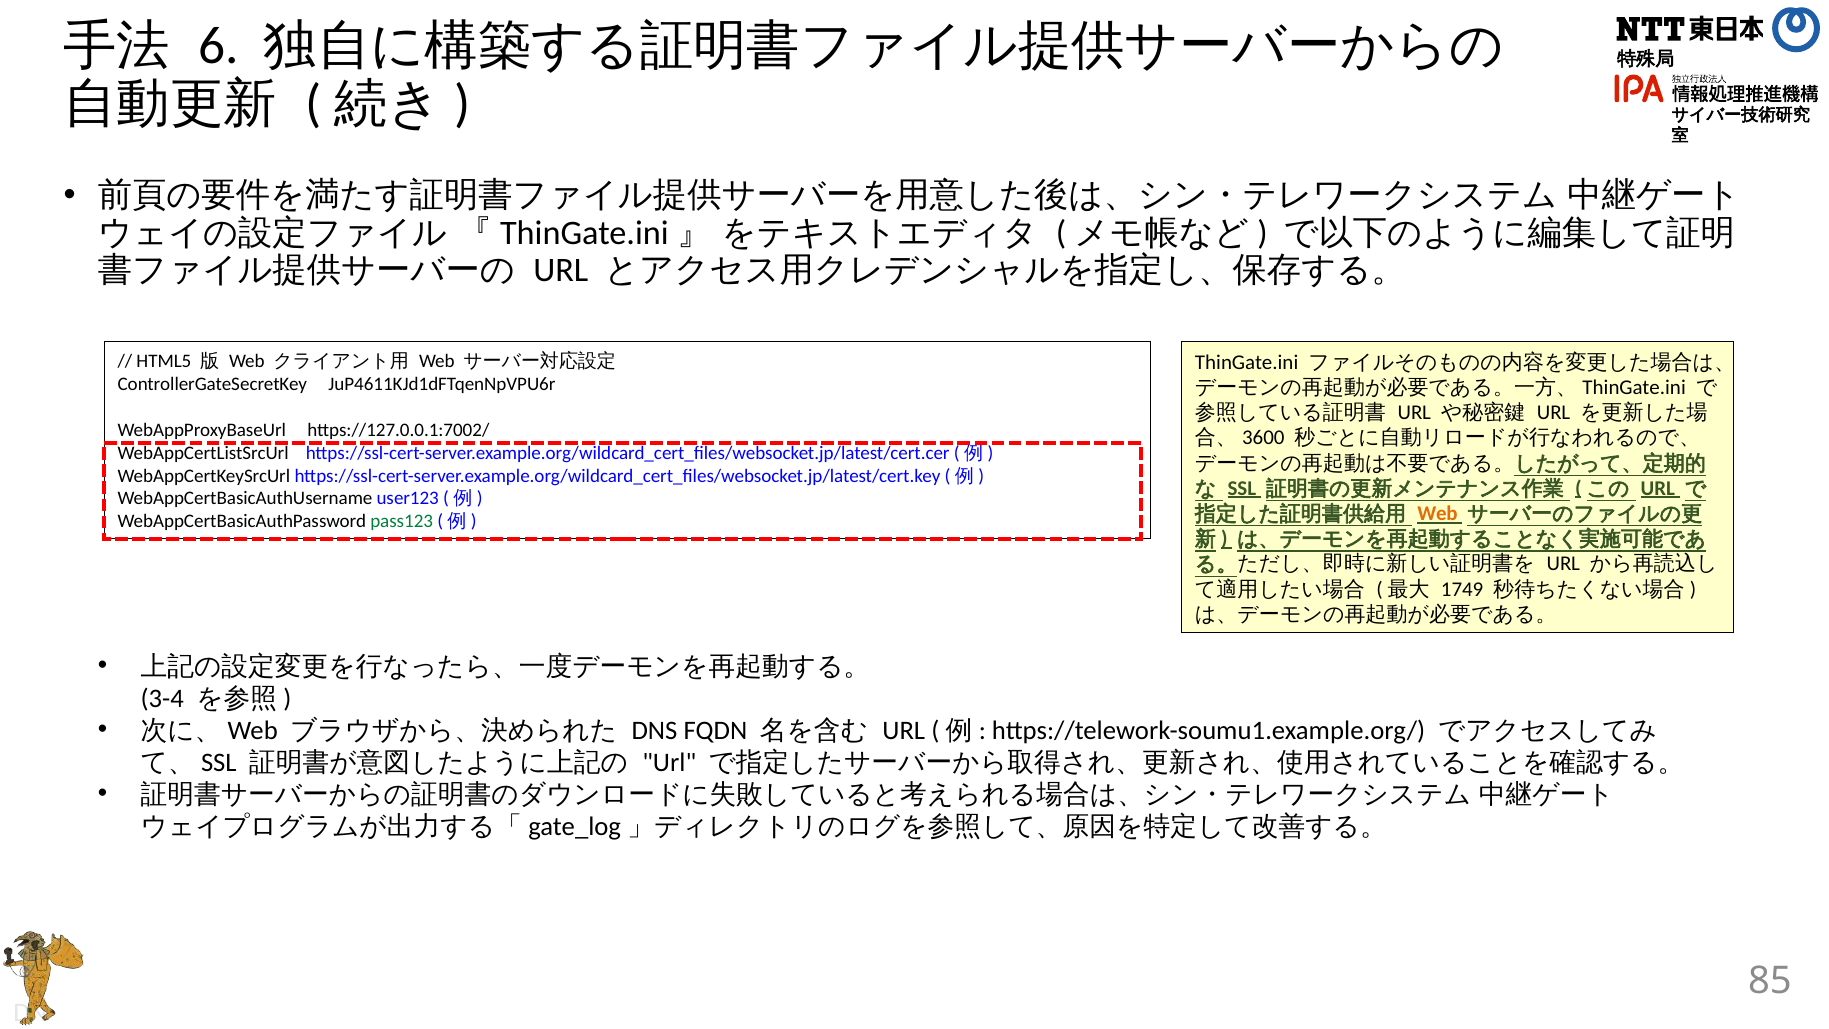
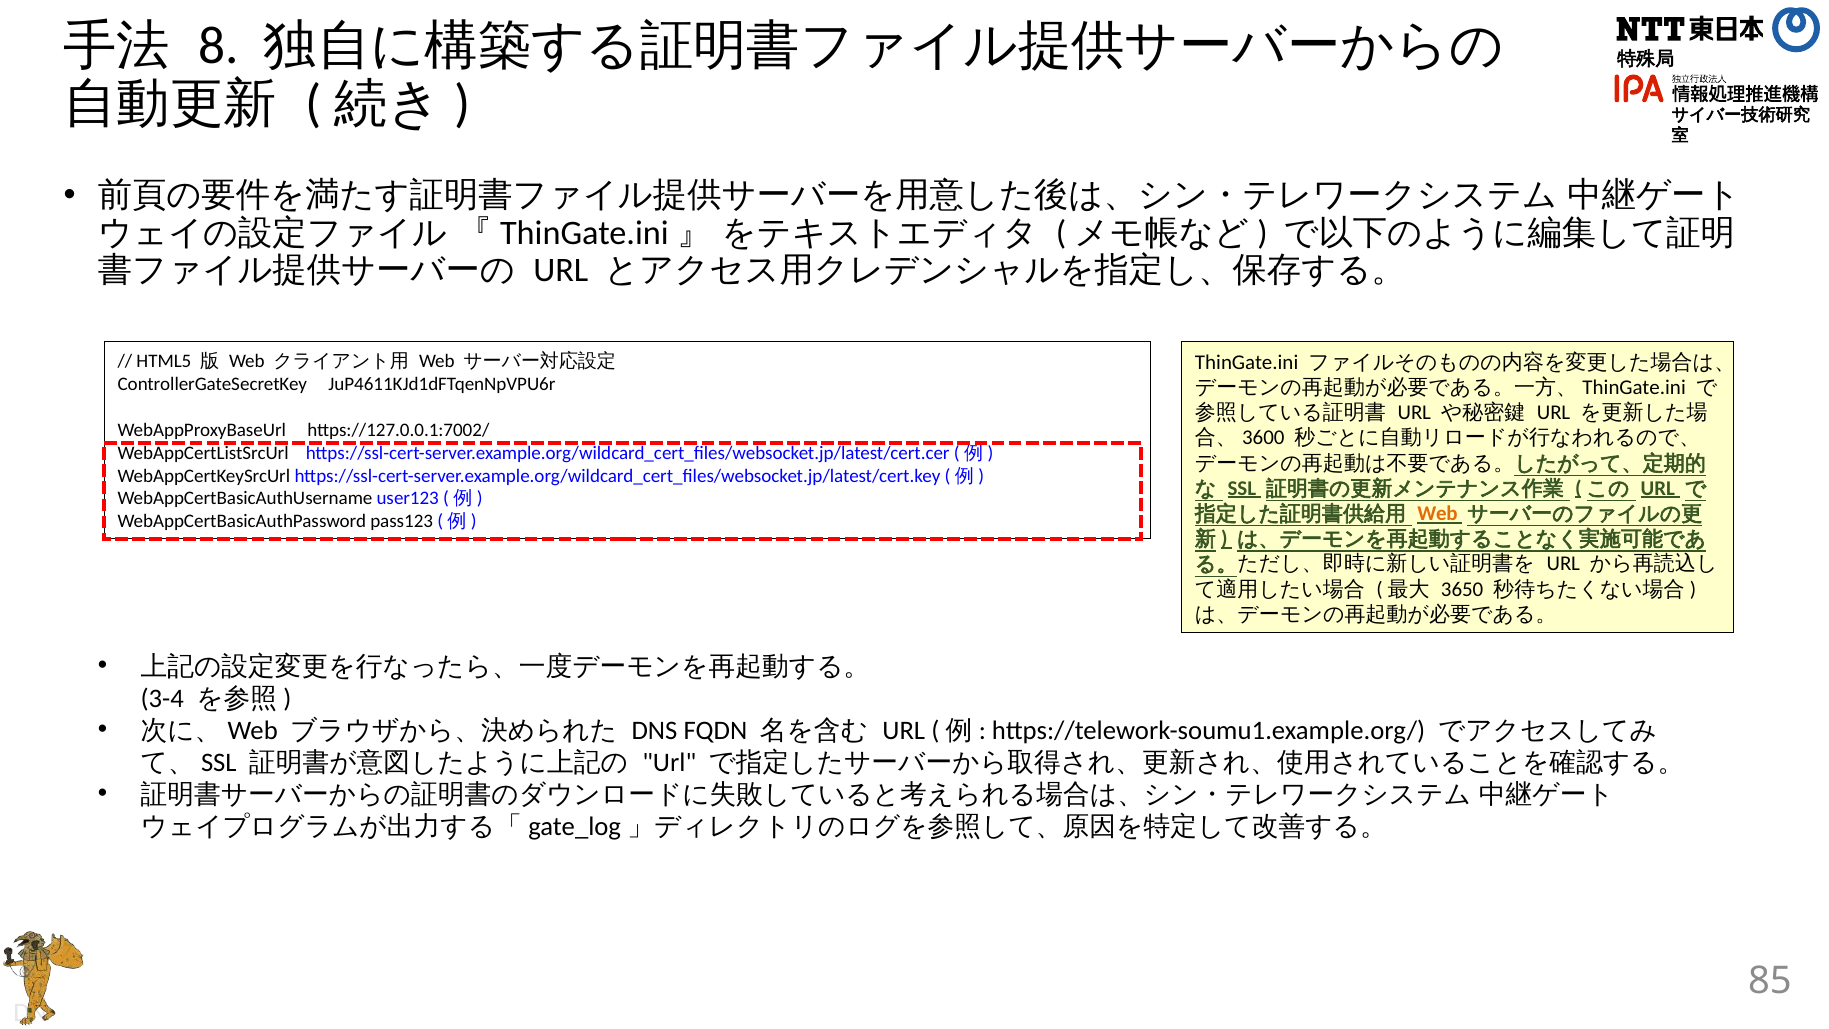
6: 6 -> 8 (219, 46)
pass123 colour: green -> black (402, 522)
1749: 1749 -> 3650 (1462, 589)
